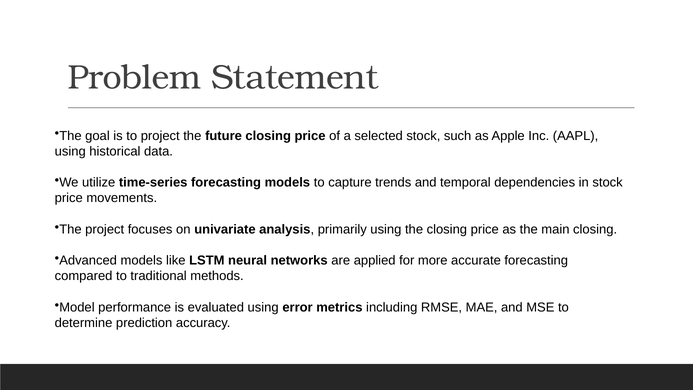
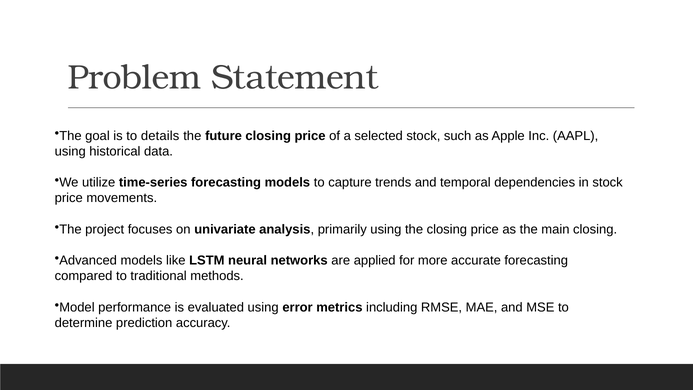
to project: project -> details (160, 136)
